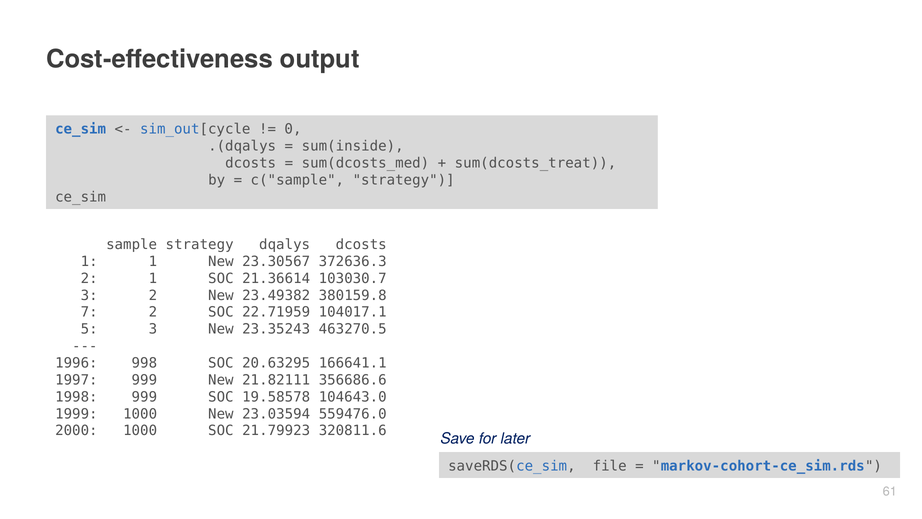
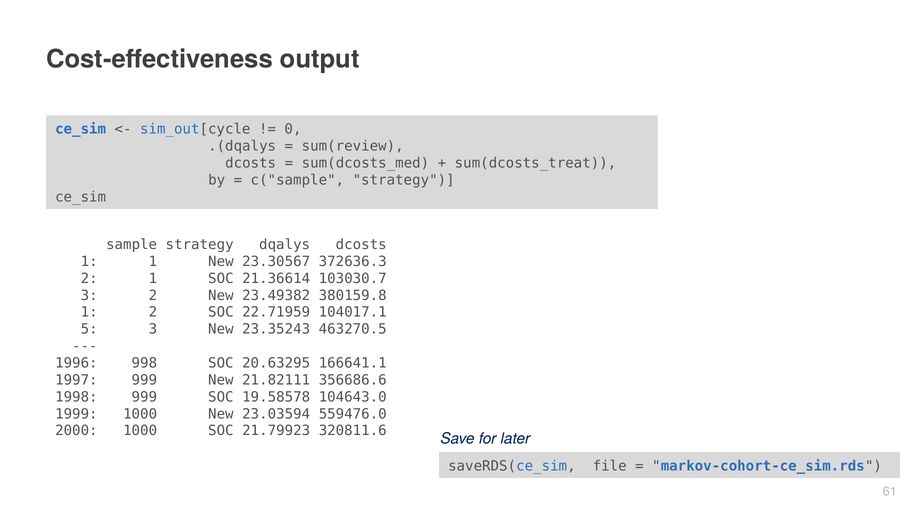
sum(inside: sum(inside -> sum(review (353, 146)
7: 7 -> 1 (89, 312)
